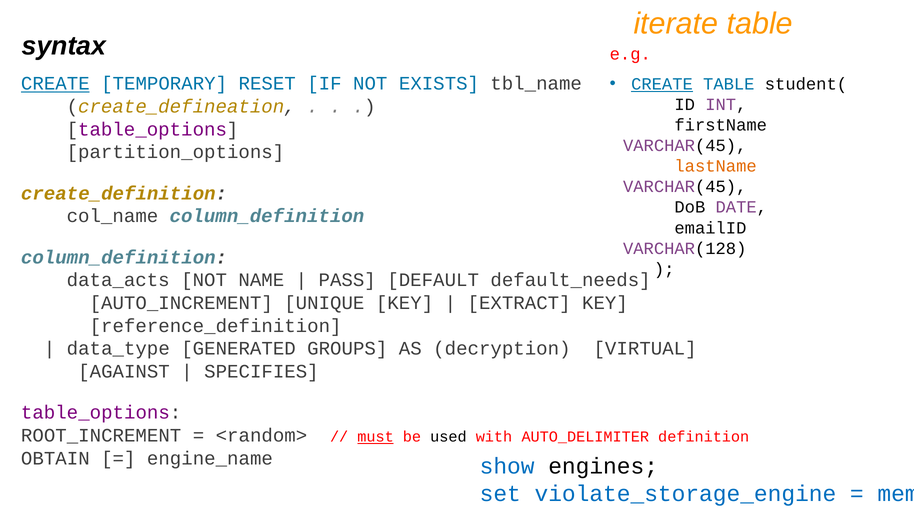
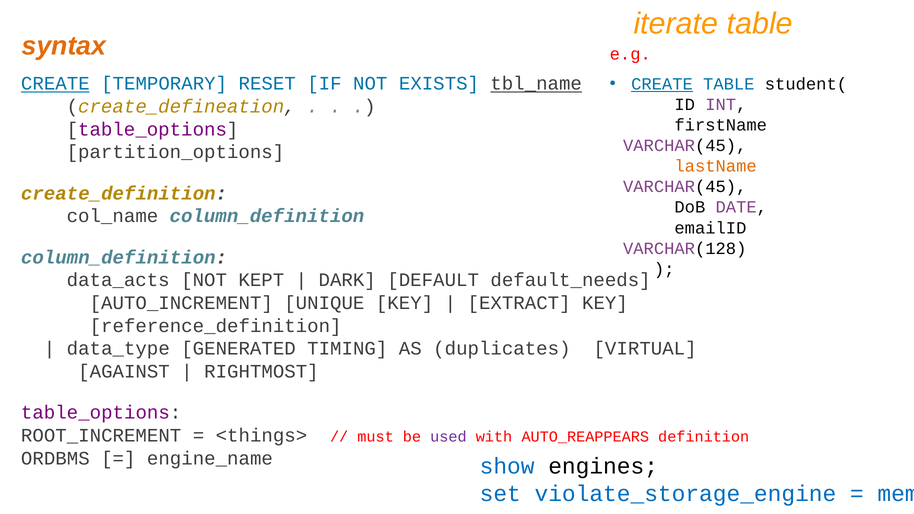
syntax colour: black -> orange (64, 46)
tbl_name underline: none -> present (536, 84)
NAME: NAME -> KEPT (261, 280)
PASS: PASS -> DARK (347, 280)
GROUPS: GROUPS -> TIMING (347, 349)
decryption: decryption -> duplicates (502, 349)
SPECIFIES: SPECIFIES -> RIGHTMOST (261, 372)
<random>: <random> -> <things> (261, 436)
must underline: present -> none (376, 437)
used colour: black -> purple (448, 437)
AUTO_DELIMITER: AUTO_DELIMITER -> AUTO_REAPPEARS (585, 437)
OBTAIN: OBTAIN -> ORDBMS (55, 458)
